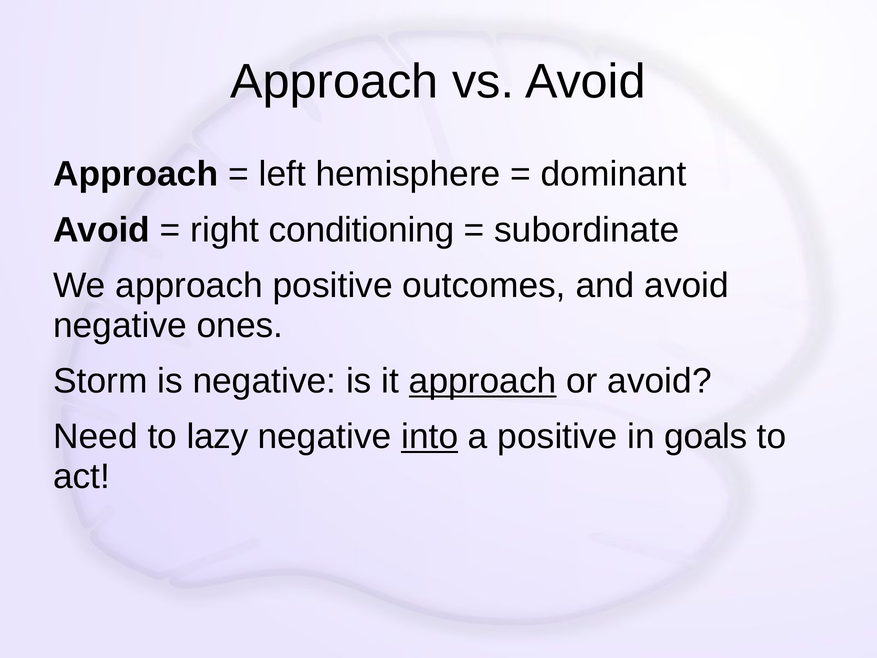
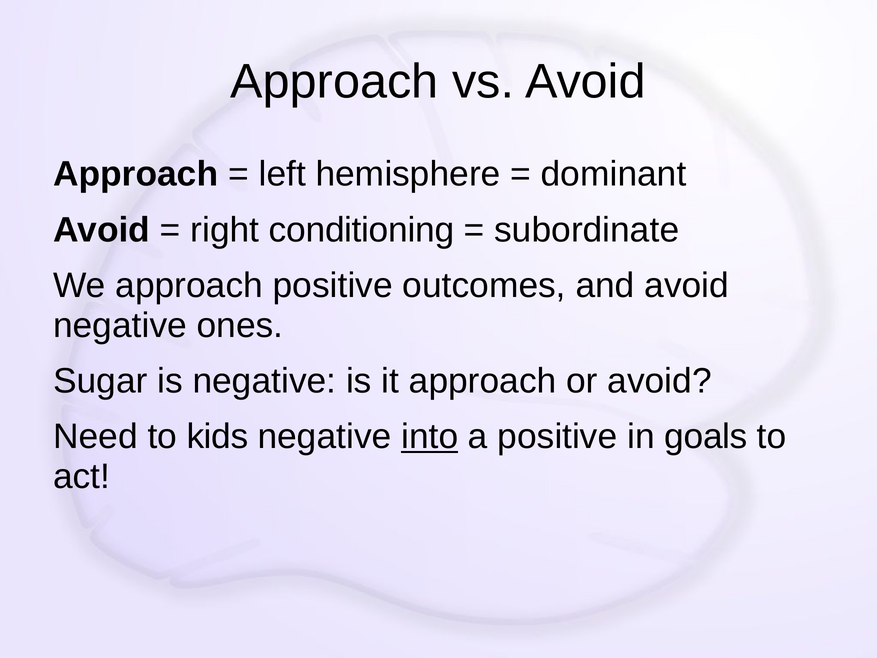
Storm: Storm -> Sugar (100, 381)
approach underline: present -> none (483, 381)
lazy: lazy -> kids (217, 437)
